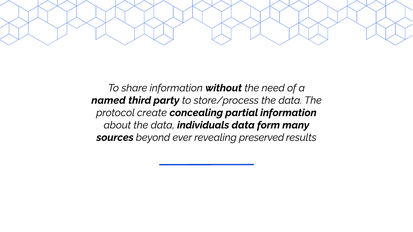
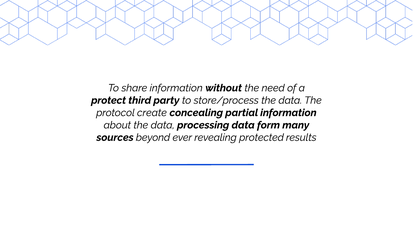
named: named -> protect (109, 100)
individuals: individuals -> processing (203, 125)
preserved: preserved -> protected (262, 138)
